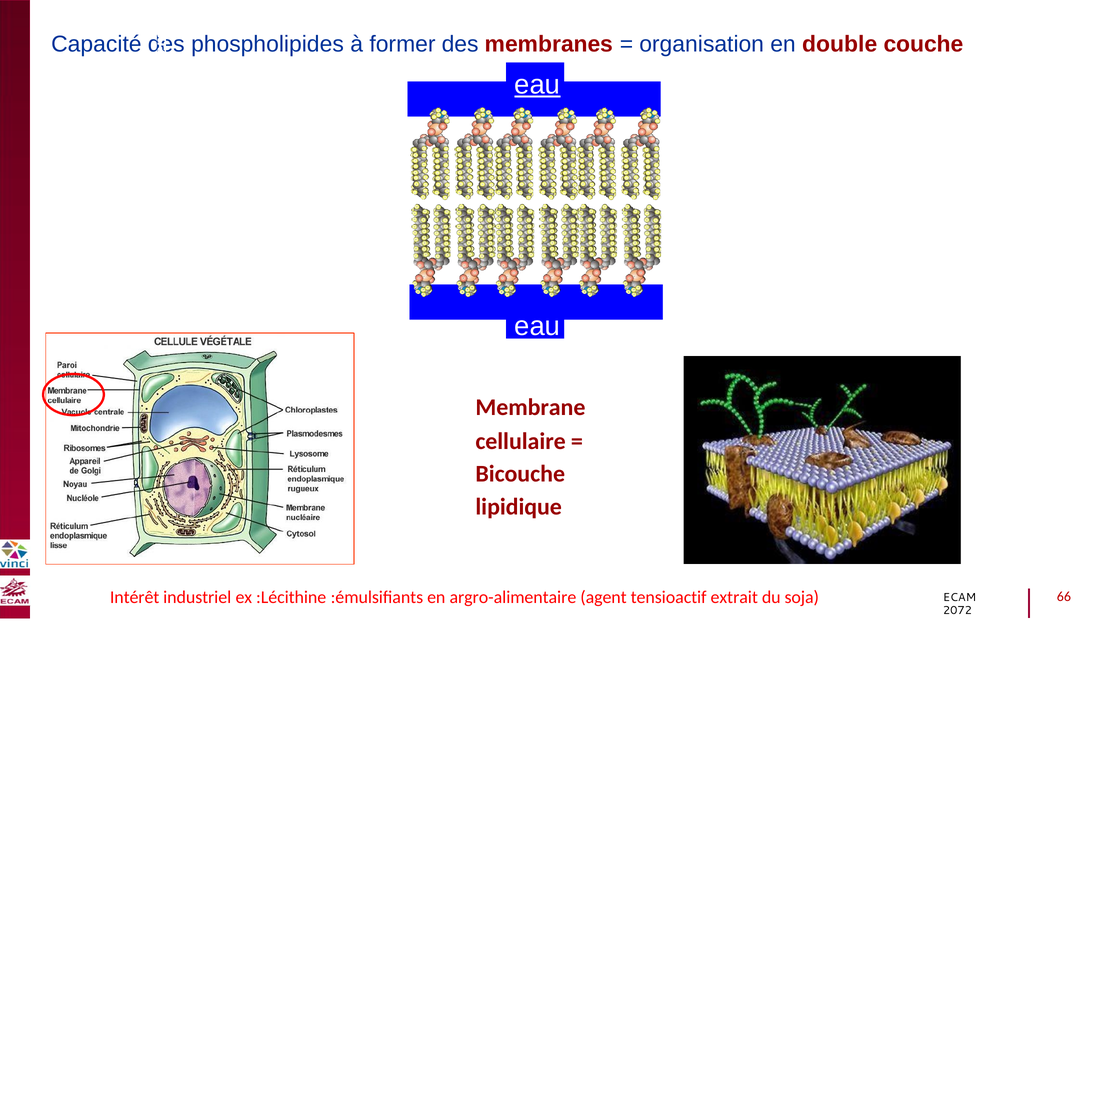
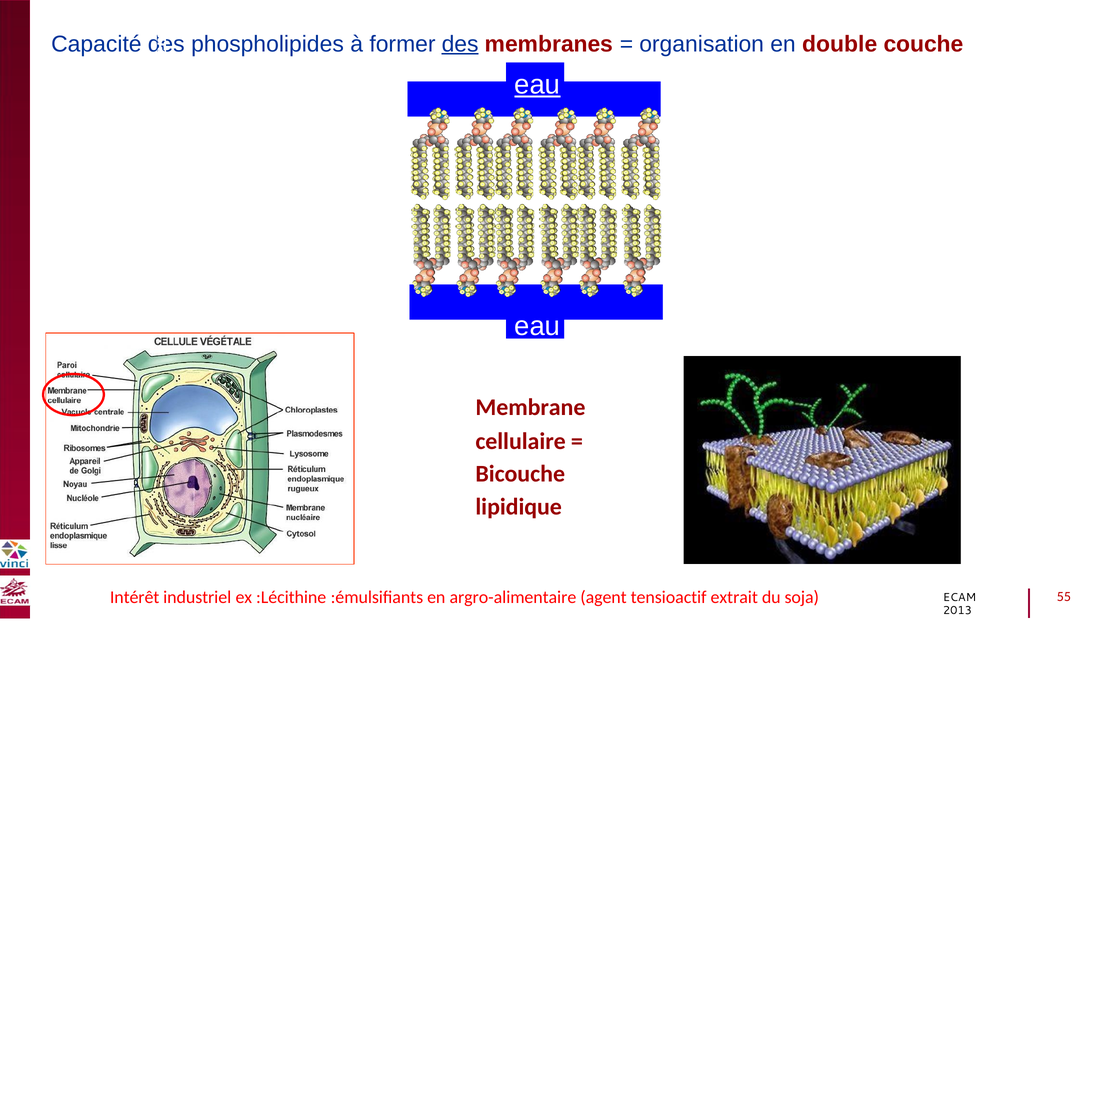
des underline: none -> present (460, 44)
66: 66 -> 55 (1064, 597)
2072: 2072 -> 2013 (957, 611)
